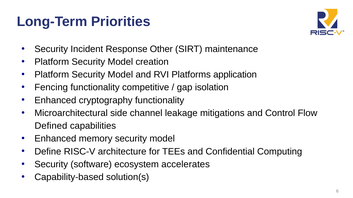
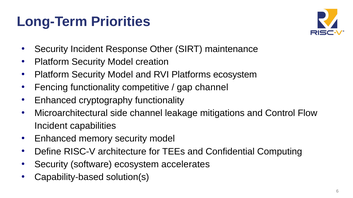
Platforms application: application -> ecosystem (235, 75)
gap isolation: isolation -> channel (212, 88)
Defined: Defined -> Incident (51, 126)
